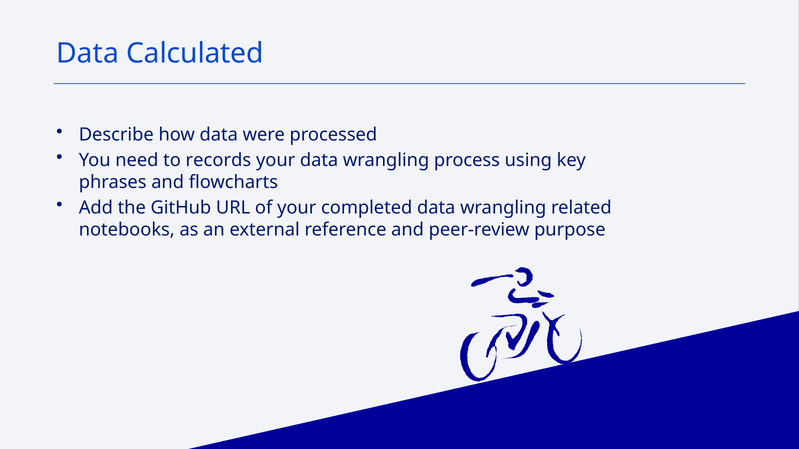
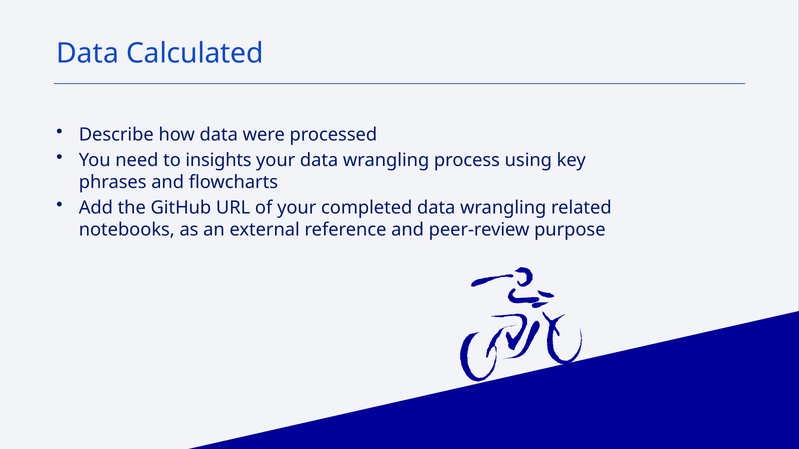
records: records -> insights (218, 160)
